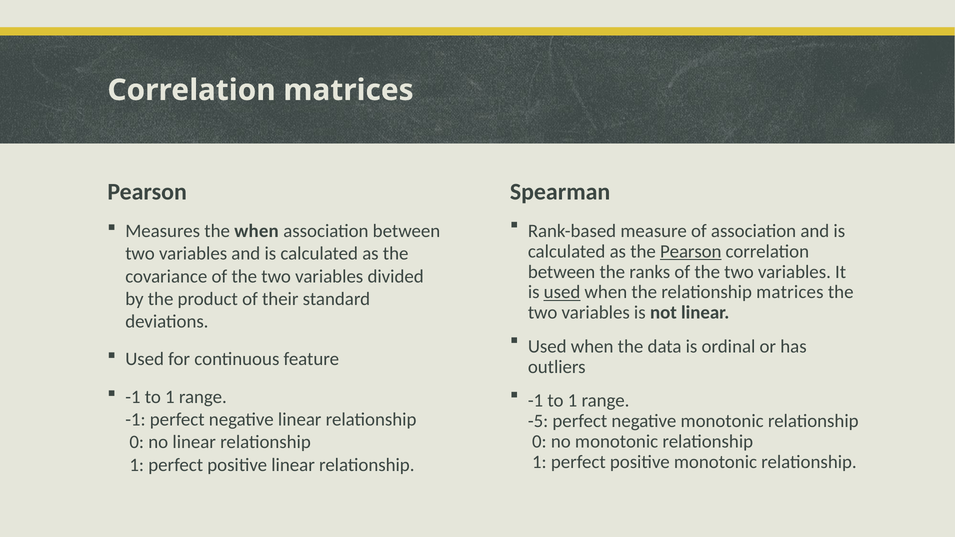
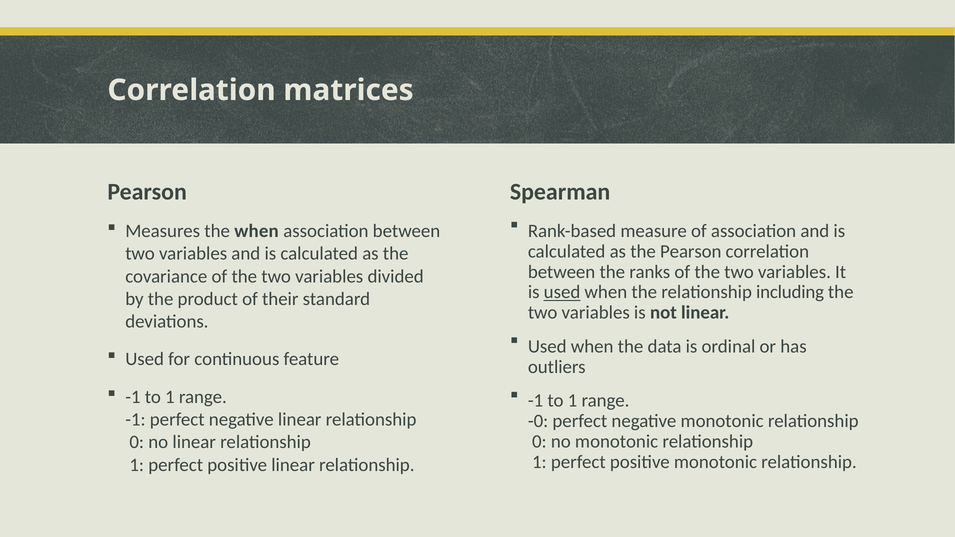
Pearson underline: present -> none (691, 252)
relationship matrices: matrices -> including (790, 292)
-5: -5 -> -0 (538, 421)
